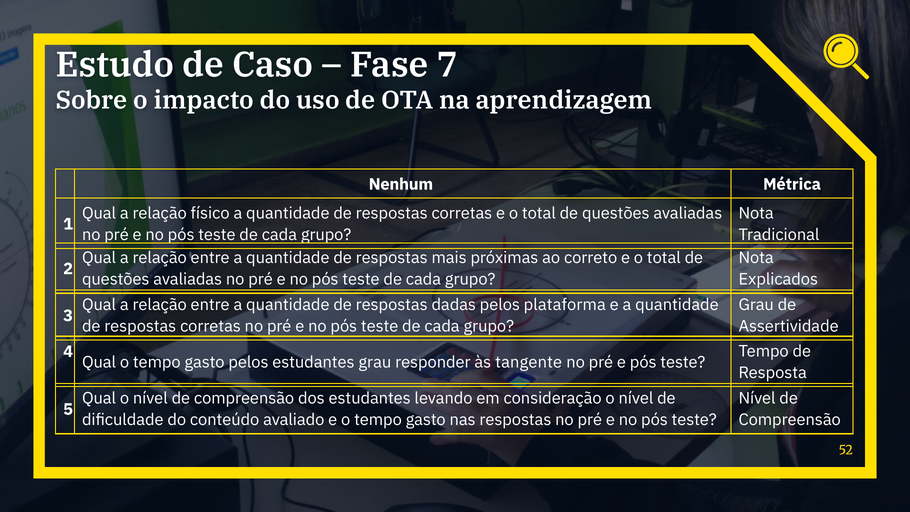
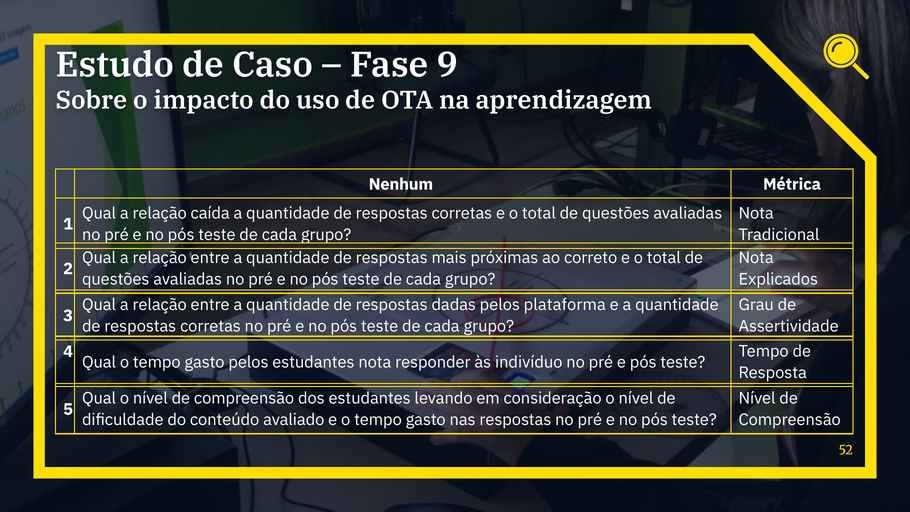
7: 7 -> 9 (447, 65)
físico: físico -> caída (210, 213)
estudantes grau: grau -> nota (375, 362)
tangente: tangente -> indivíduo (529, 362)
